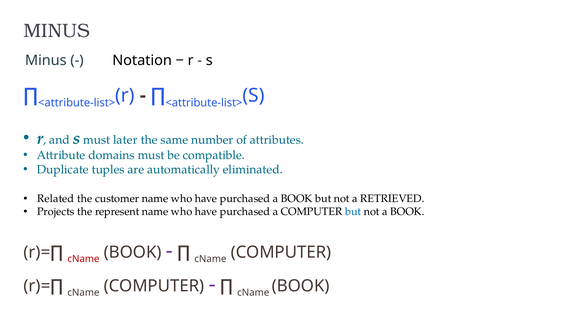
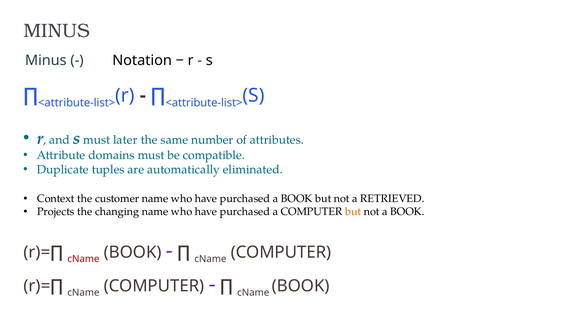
Related: Related -> Context (56, 199)
represent: represent -> changing (117, 212)
but colour: blue -> orange (353, 212)
